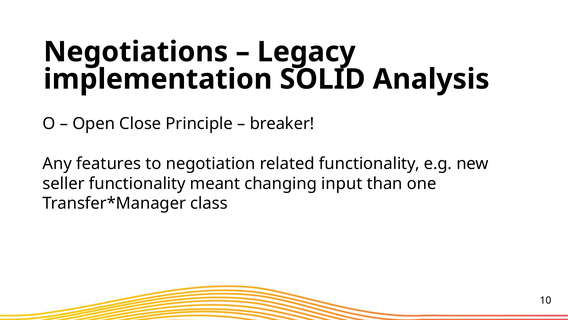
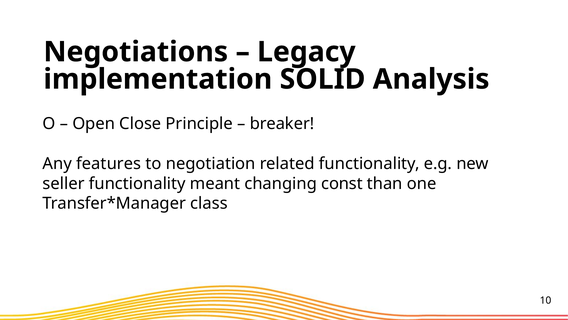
input: input -> const (342, 183)
